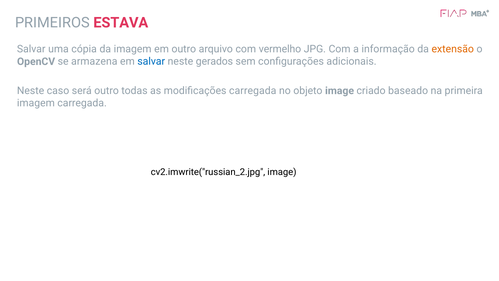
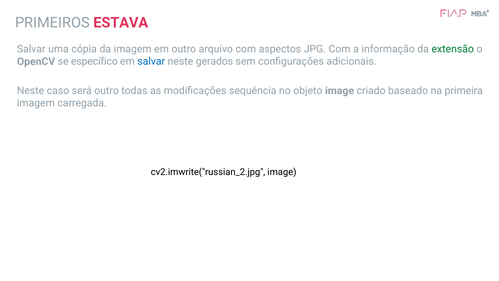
vermelho: vermelho -> aspectos (280, 49)
extensão colour: orange -> green (453, 49)
armazena: armazena -> específico (94, 61)
modificações carregada: carregada -> sequência (253, 91)
